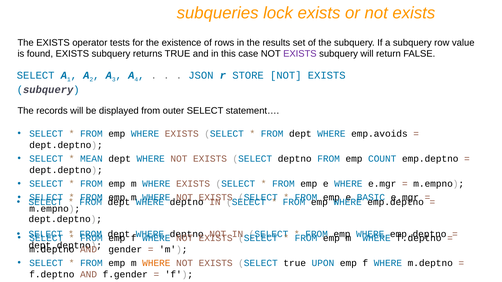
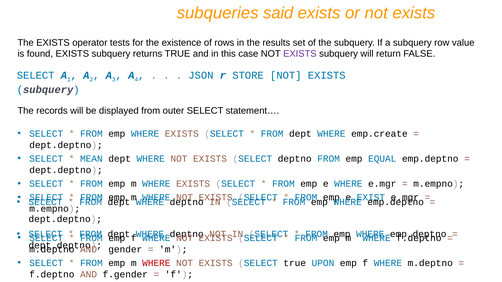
lock: lock -> said (278, 13)
emp.avoids: emp.avoids -> emp.create (379, 134)
COUNT: COUNT -> EQUAL (382, 159)
BASIC: BASIC -> EXIST (371, 198)
WHERE colour: orange -> red (156, 263)
